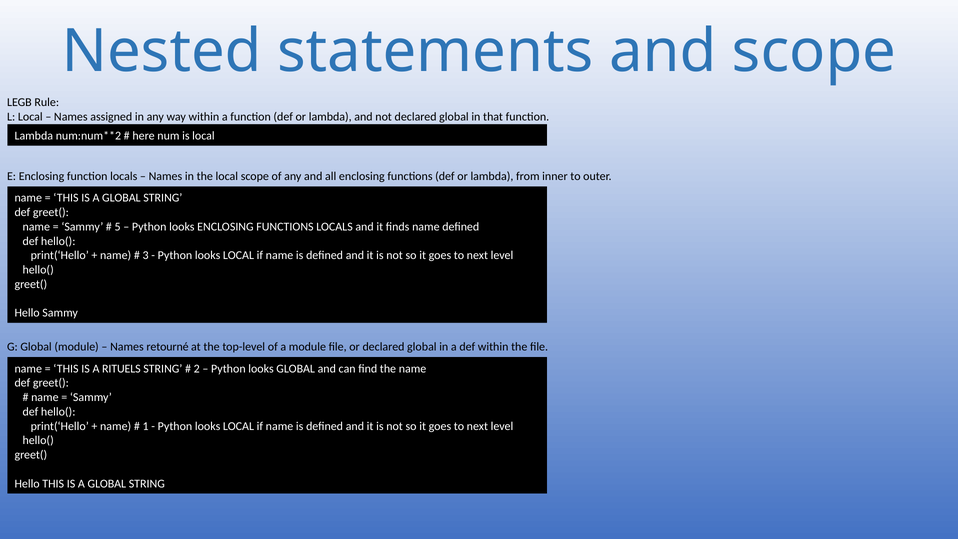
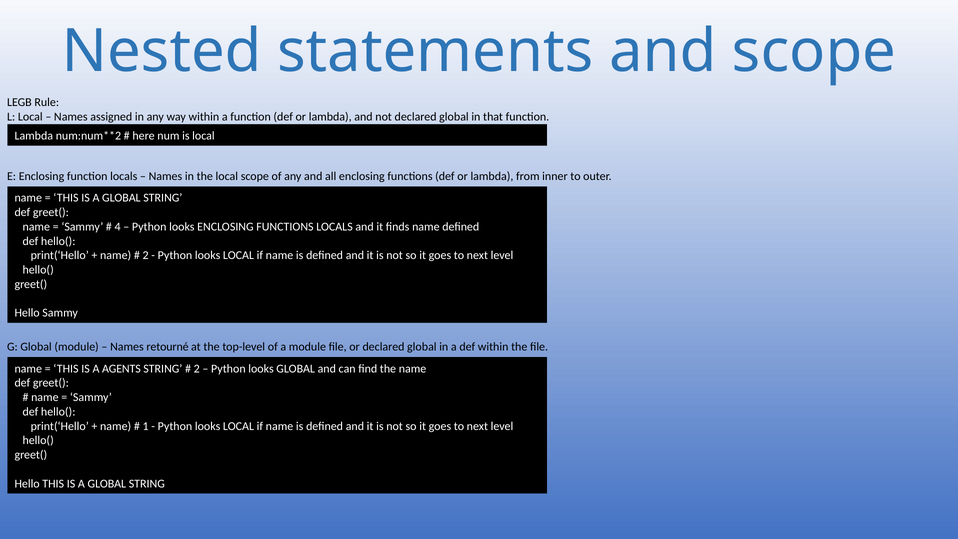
5: 5 -> 4 (118, 227)
3: 3 -> 2 (146, 255)
RITUELS: RITUELS -> AGENTS (121, 368)
